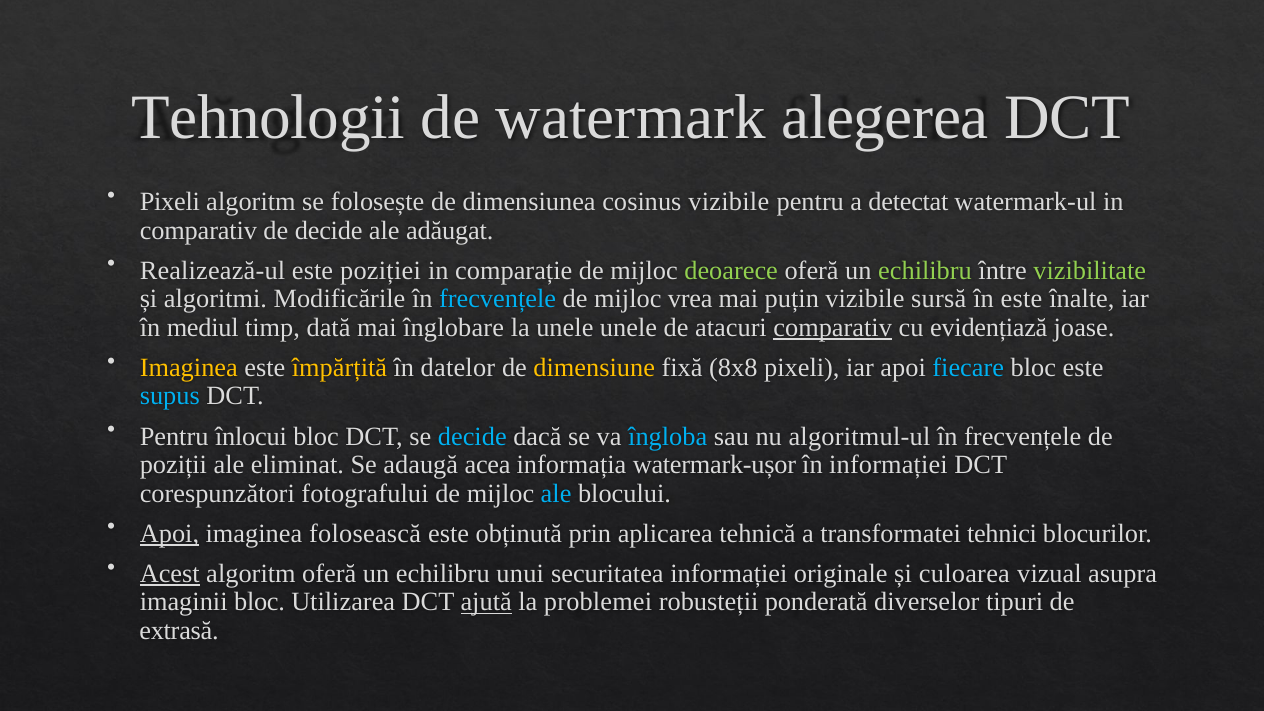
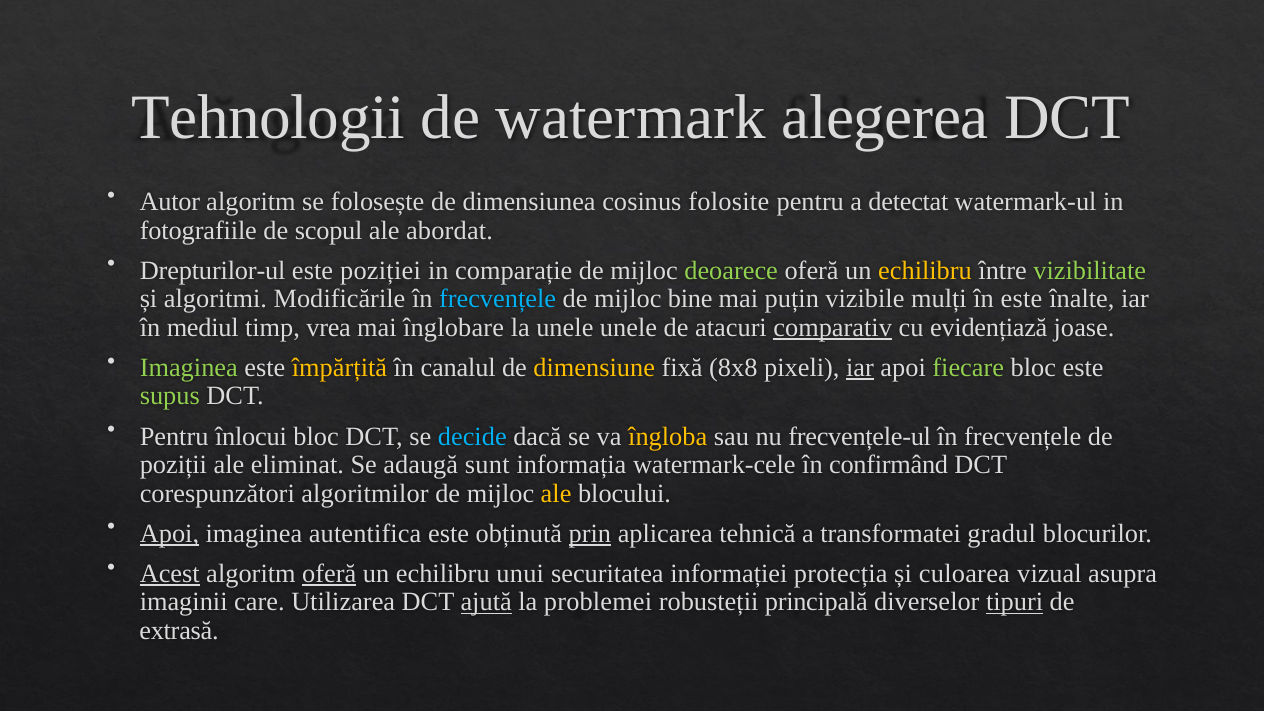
Pixeli: Pixeli -> Autor (170, 202)
cosinus vizibile: vizibile -> folosite (729, 202)
comparativ: comparativ -> fotografiile (198, 230)
de decide: decide -> scopul (329, 230)
adăugat: adăugat -> abordat (450, 230)
Realizează-ul: Realizează-ul -> Drepturilor-ul (213, 271)
echilibru colour: light green -> yellow (925, 271)
vrea: vrea -> bine (690, 299)
sursă: sursă -> mulți (939, 299)
dată: dată -> vrea (329, 328)
Imaginea colour: yellow -> light green (189, 368)
datelor: datelor -> canalul (458, 368)
iar underline: none -> present (860, 368)
fiecare colour: light blue -> light green (968, 368)
supus colour: light blue -> light green (170, 396)
îngloba colour: light blue -> yellow (668, 436)
algoritmul-ul: algoritmul-ul -> frecvențele-ul (860, 436)
acea: acea -> sunt (487, 465)
watermark-ușor: watermark-ușor -> watermark-cele (714, 465)
în informației: informației -> confirmând (889, 465)
fotografului: fotografului -> algoritmilor (365, 493)
ale colour: light blue -> yellow (556, 493)
folosească: folosească -> autentifica (365, 534)
prin underline: none -> present (590, 534)
tehnici: tehnici -> gradul (1002, 534)
oferă underline: none -> present (329, 574)
originale: originale -> protecția (841, 574)
imaginii bloc: bloc -> care (259, 602)
ponderată: ponderată -> principală (816, 602)
tipuri underline: none -> present (1015, 602)
